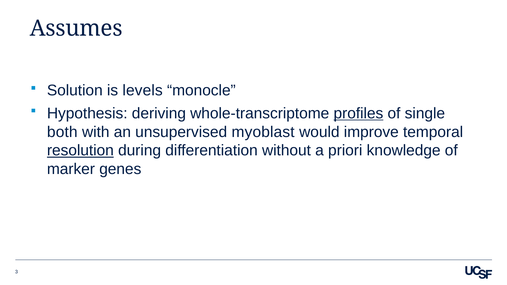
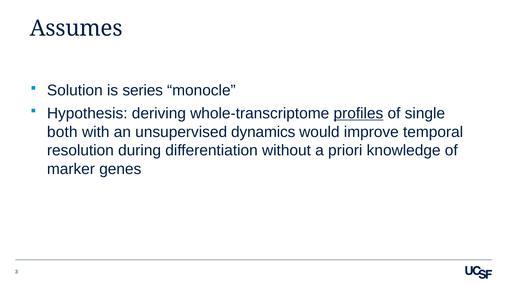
levels: levels -> series (143, 91)
myoblast: myoblast -> dynamics (263, 132)
resolution underline: present -> none (80, 151)
